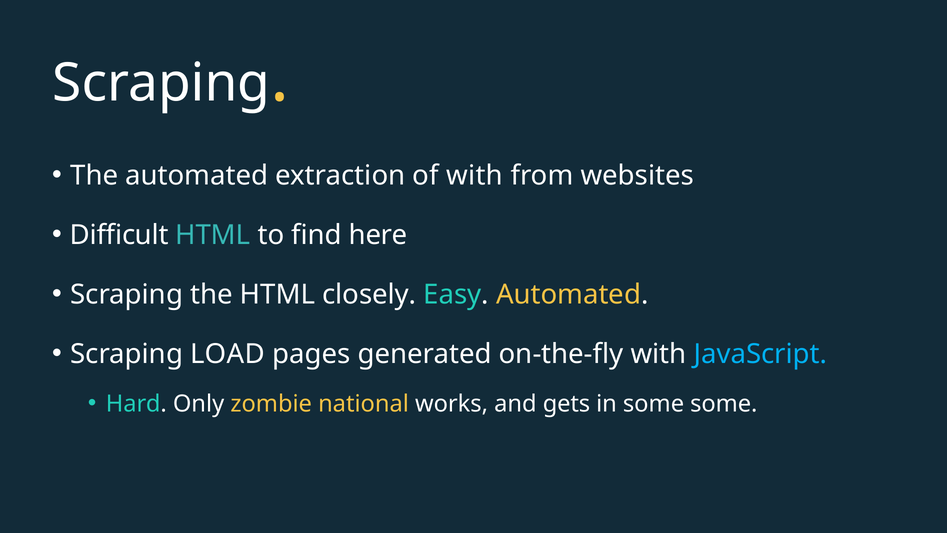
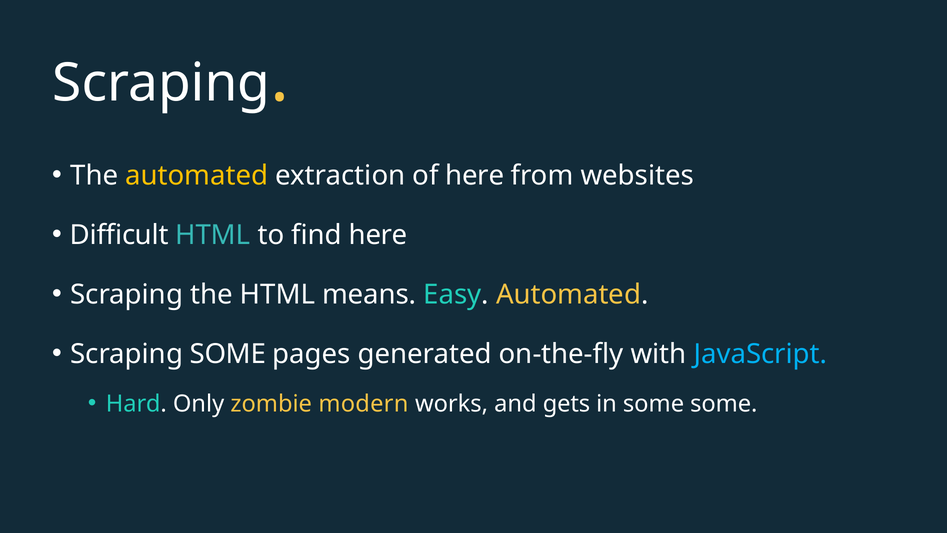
automated colour: white -> yellow (197, 175)
of with: with -> here (475, 175)
closely: closely -> means (369, 294)
Scraping LOAD: LOAD -> SOME (228, 354)
national: national -> modern (363, 403)
